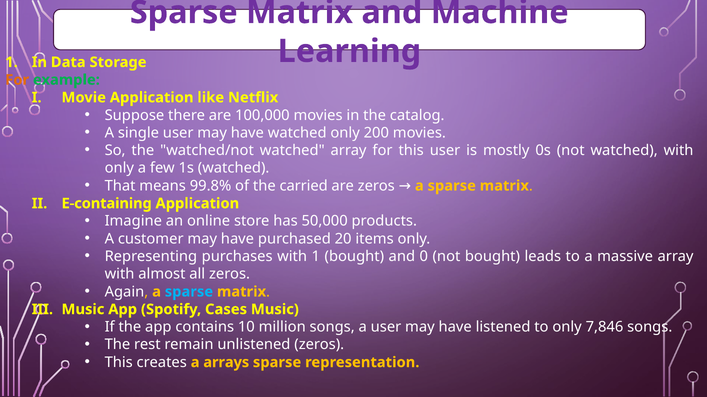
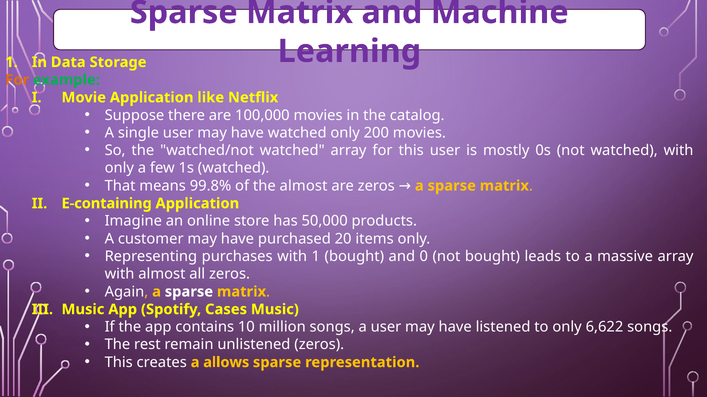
the carried: carried -> almost (304, 186)
sparse colour: light blue -> white (189, 292)
7,846: 7,846 -> 6,622 (604, 328)
arrays: arrays -> allows (226, 363)
